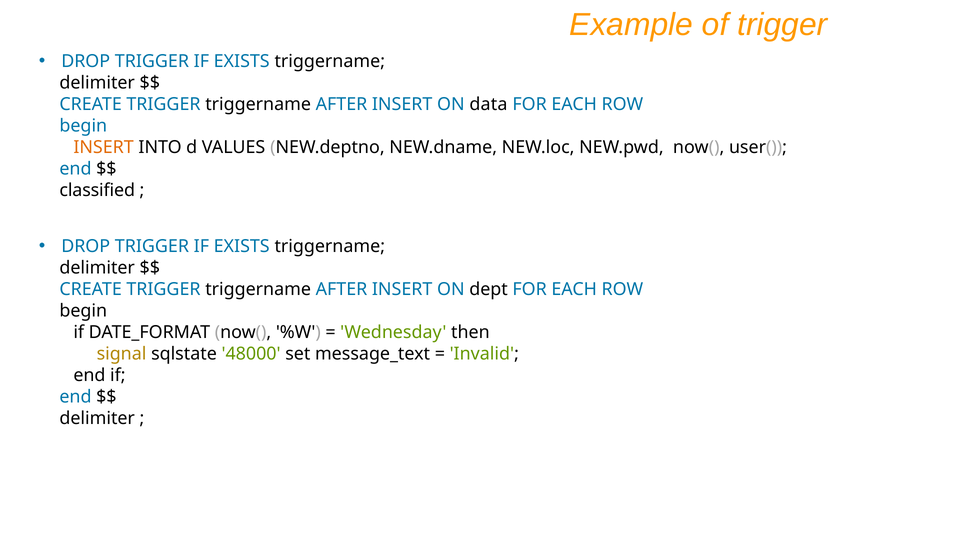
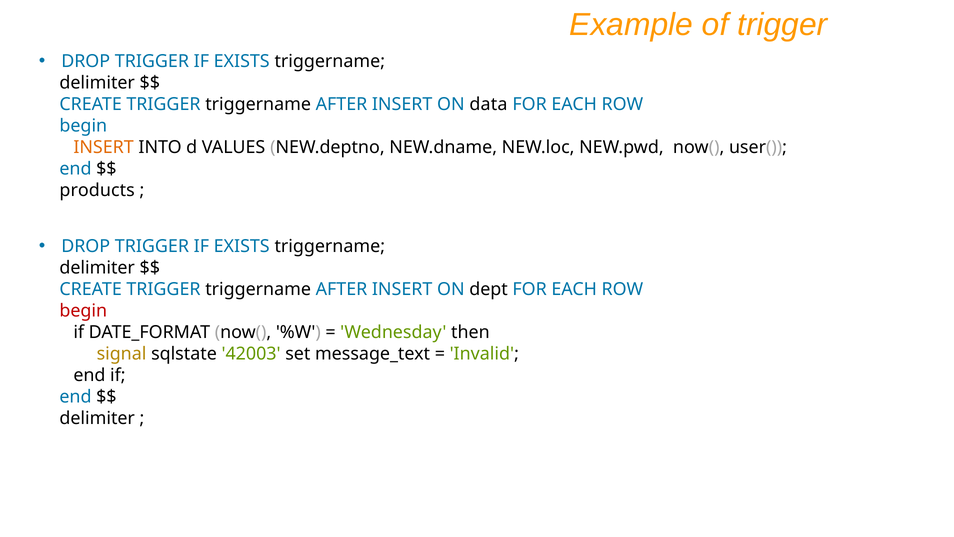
classified: classified -> products (97, 190)
begin colour: black -> red (83, 311)
48000: 48000 -> 42003 (251, 354)
